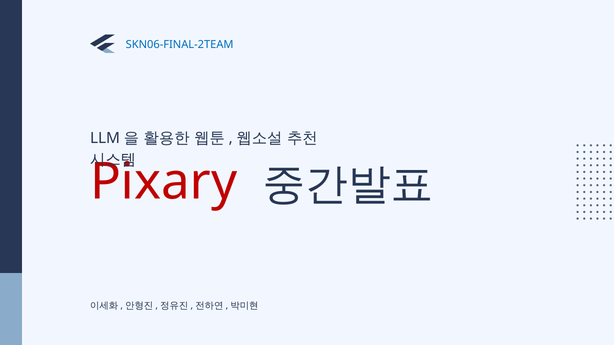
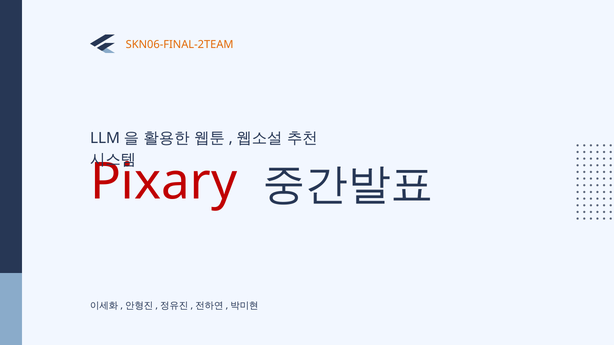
SKN06-FINAL-2TEAM colour: blue -> orange (180, 45)
